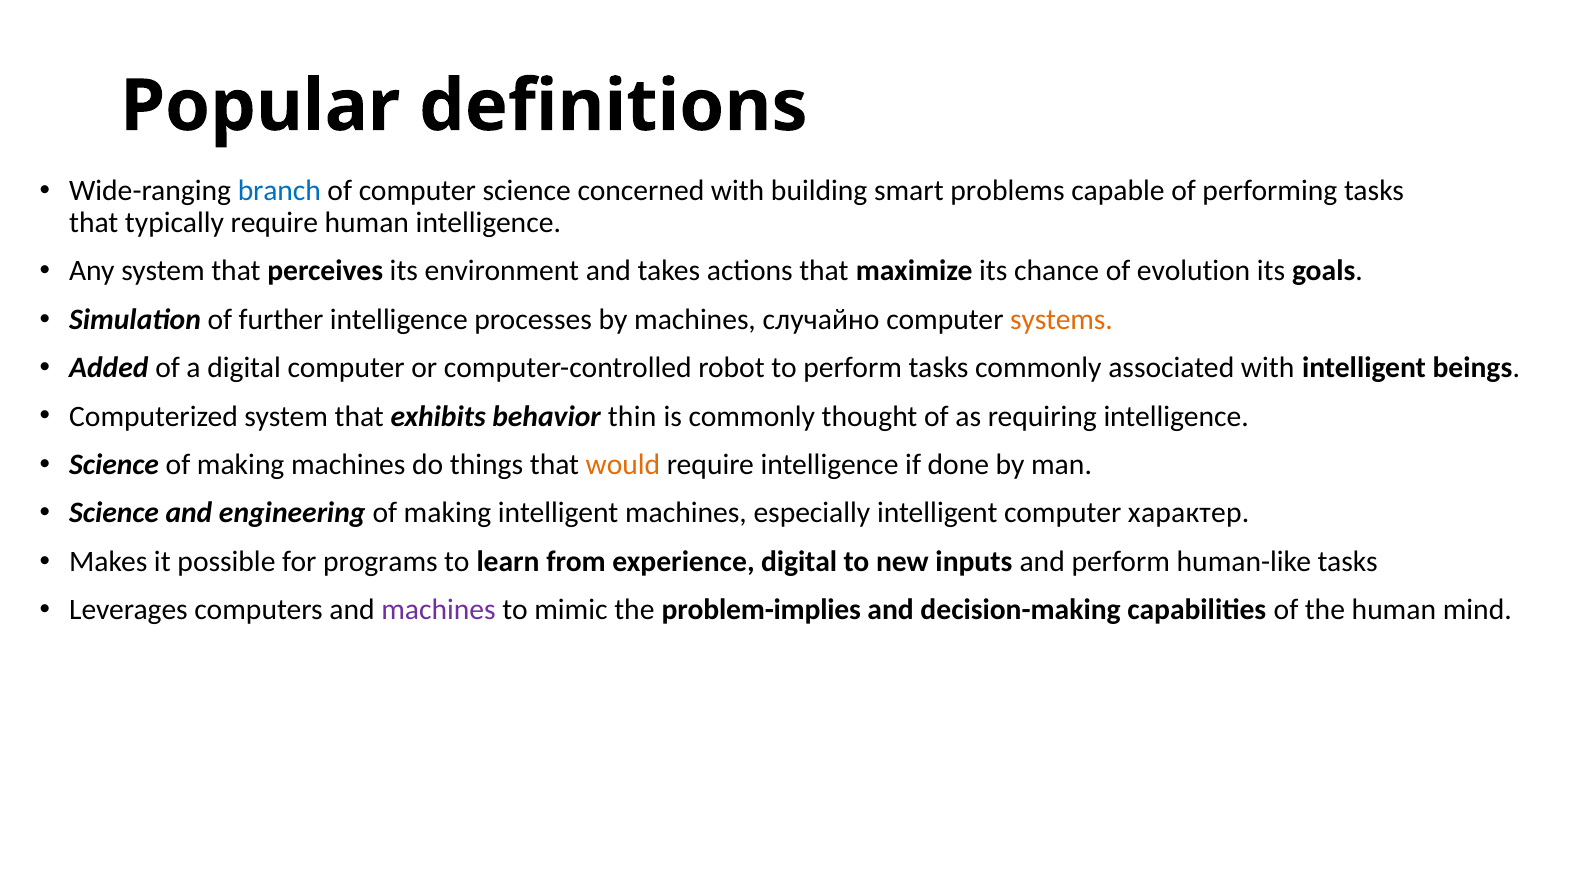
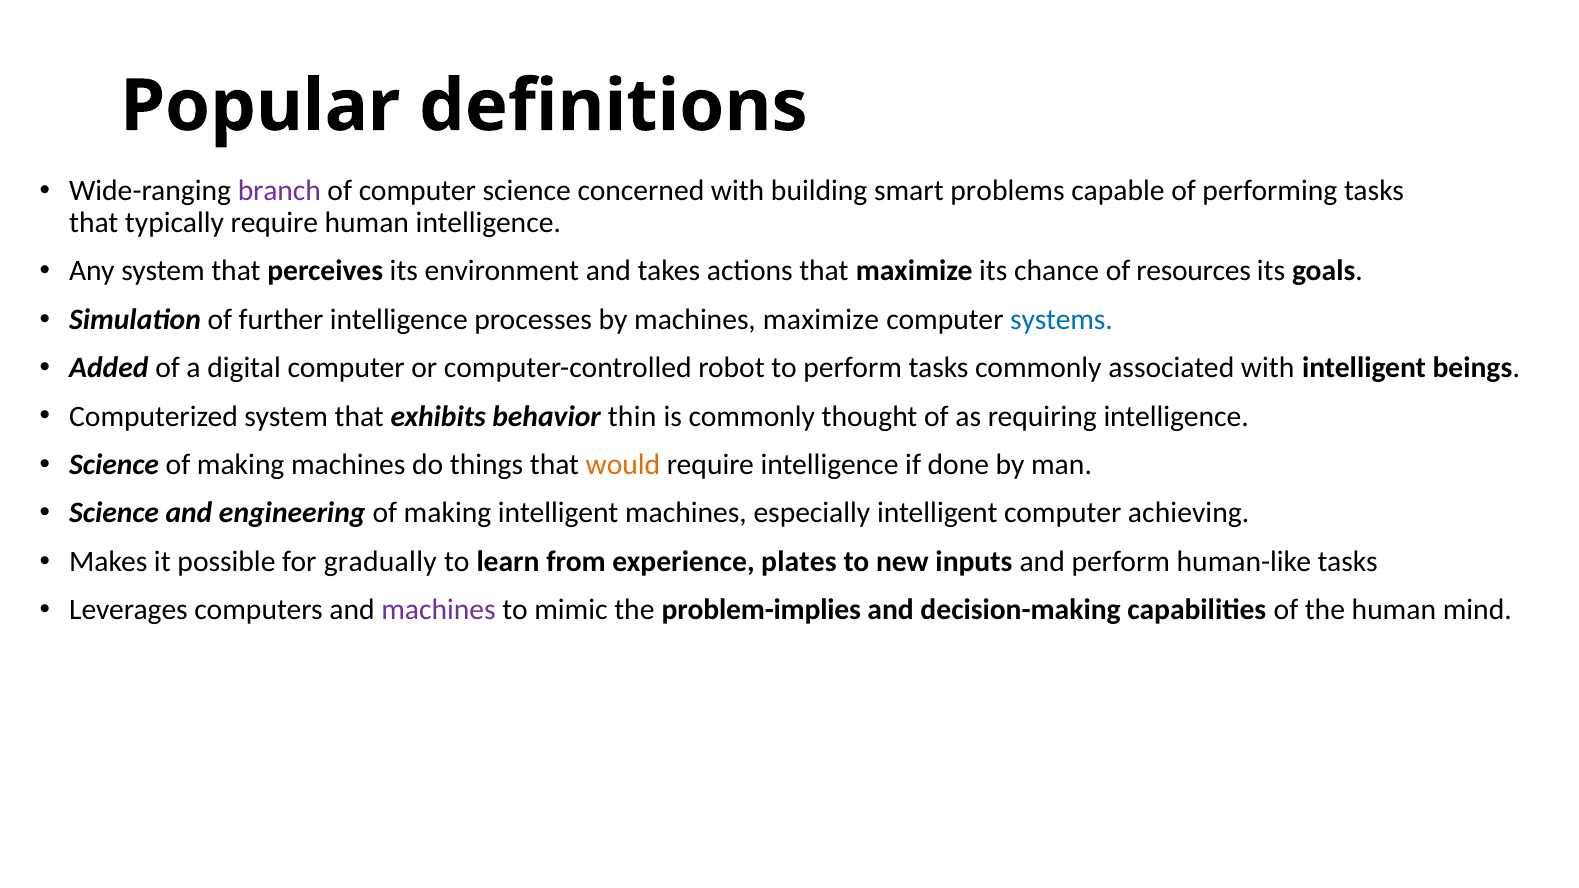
branch colour: blue -> purple (279, 191)
evolution: evolution -> resources (1194, 271)
machines случайно: случайно -> maximize (821, 319)
systems colour: orange -> blue (1061, 319)
характер: характер -> achieving (1189, 513)
programs: programs -> gradually (380, 562)
experience digital: digital -> plates (799, 562)
